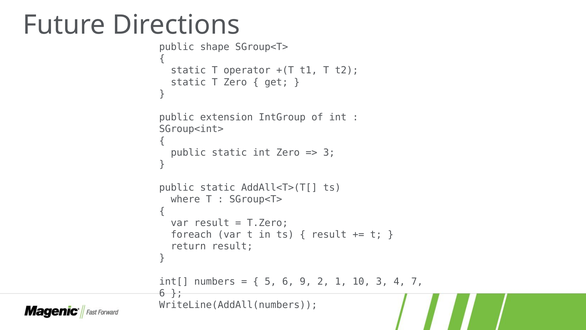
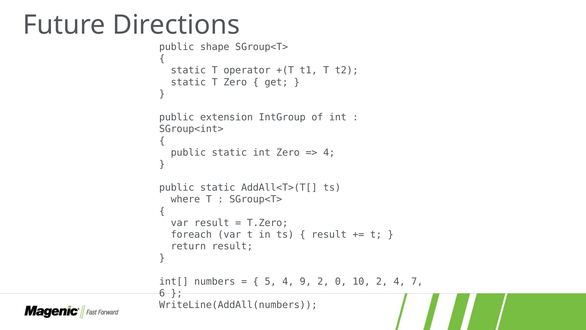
3: 3 -> 4 (329, 152)
5 6: 6 -> 4 (288, 281)
1: 1 -> 0 (341, 281)
10 3: 3 -> 2 (382, 281)
